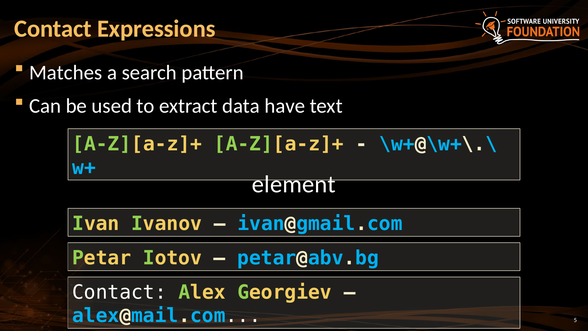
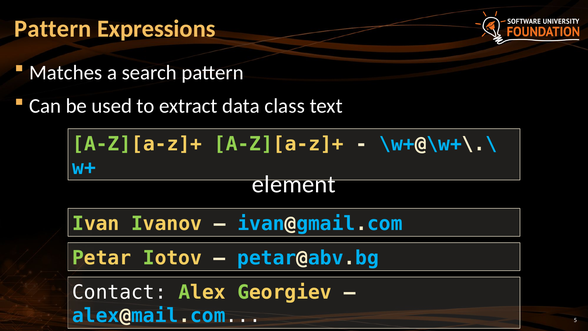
Contact: Contact -> Pattern (53, 29)
have: have -> class (285, 106)
